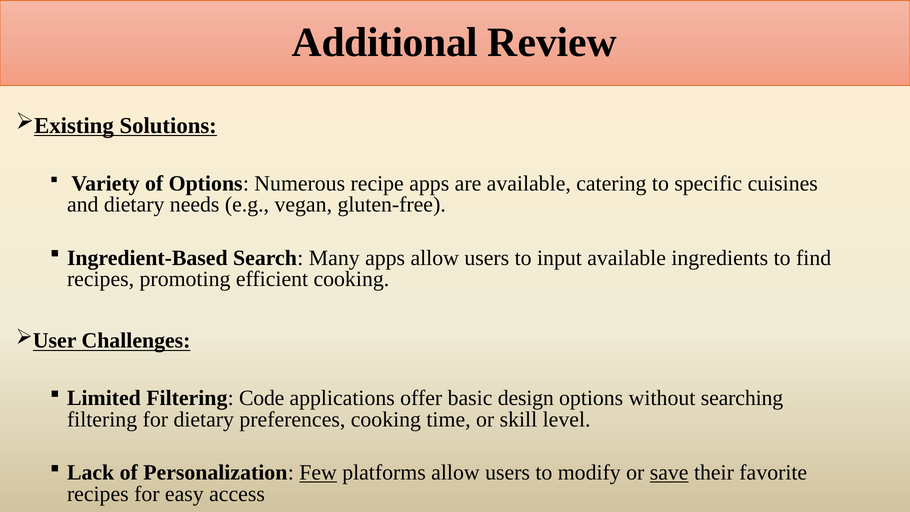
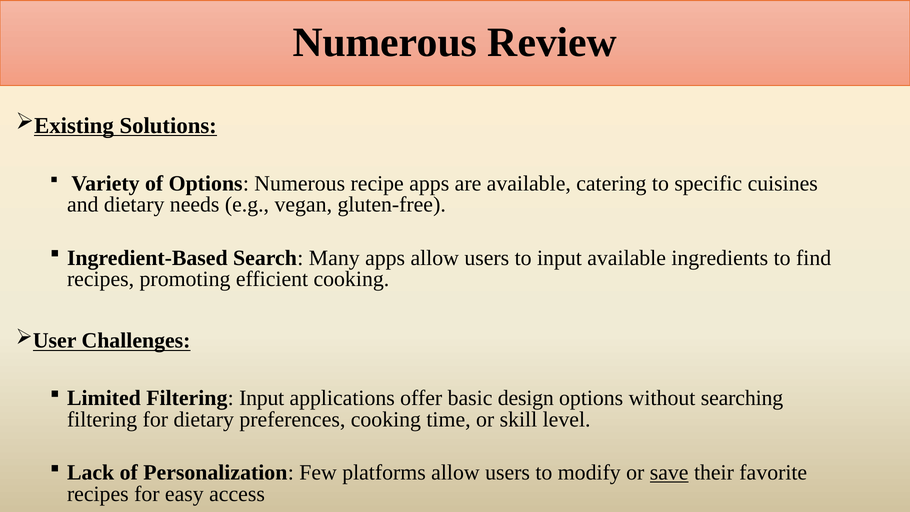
Additional: Additional -> Numerous (385, 43)
Filtering Code: Code -> Input (262, 398)
Few underline: present -> none (318, 473)
